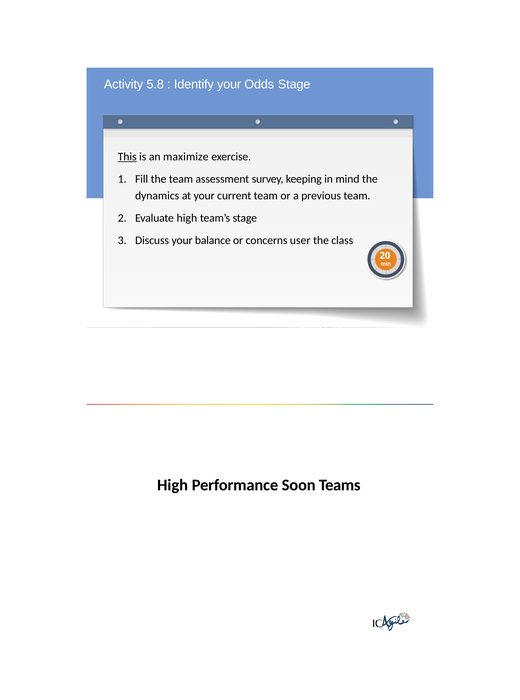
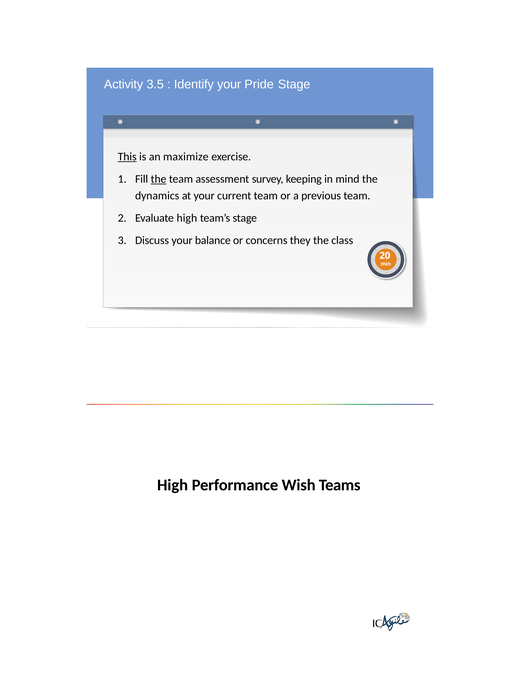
5.8: 5.8 -> 3.5 (155, 84)
Odds: Odds -> Pride (259, 84)
the underline: none -> present (159, 179)
user: user -> they (300, 241)
Soon: Soon -> Wish (299, 486)
